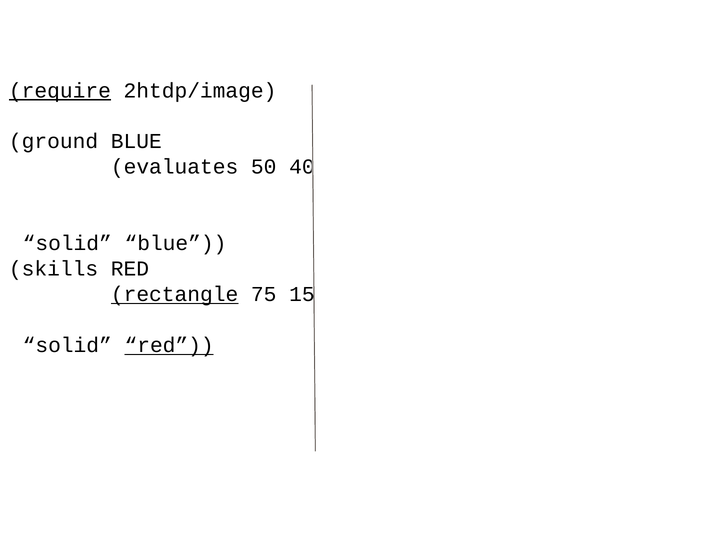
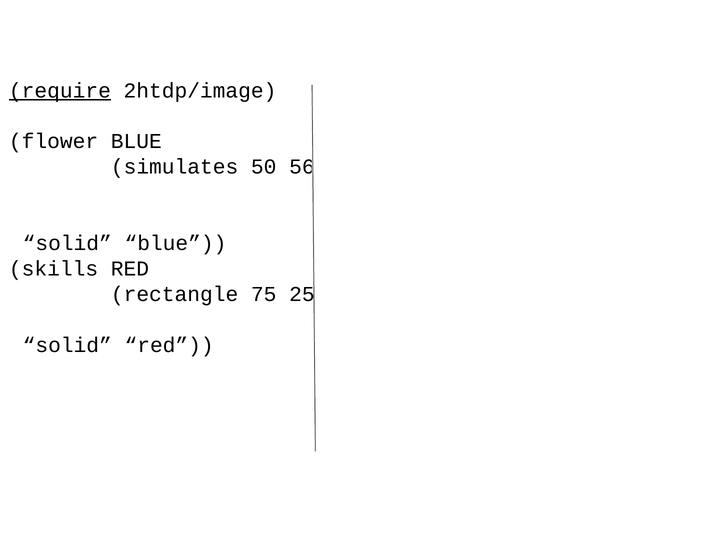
ground: ground -> flower (54, 141)
evaluates: evaluates -> simulates (175, 167)
40: 40 -> 56 (302, 167)
rectangle underline: present -> none (175, 294)
75 15: 15 -> 25 (302, 294)
red underline: present -> none (169, 345)
